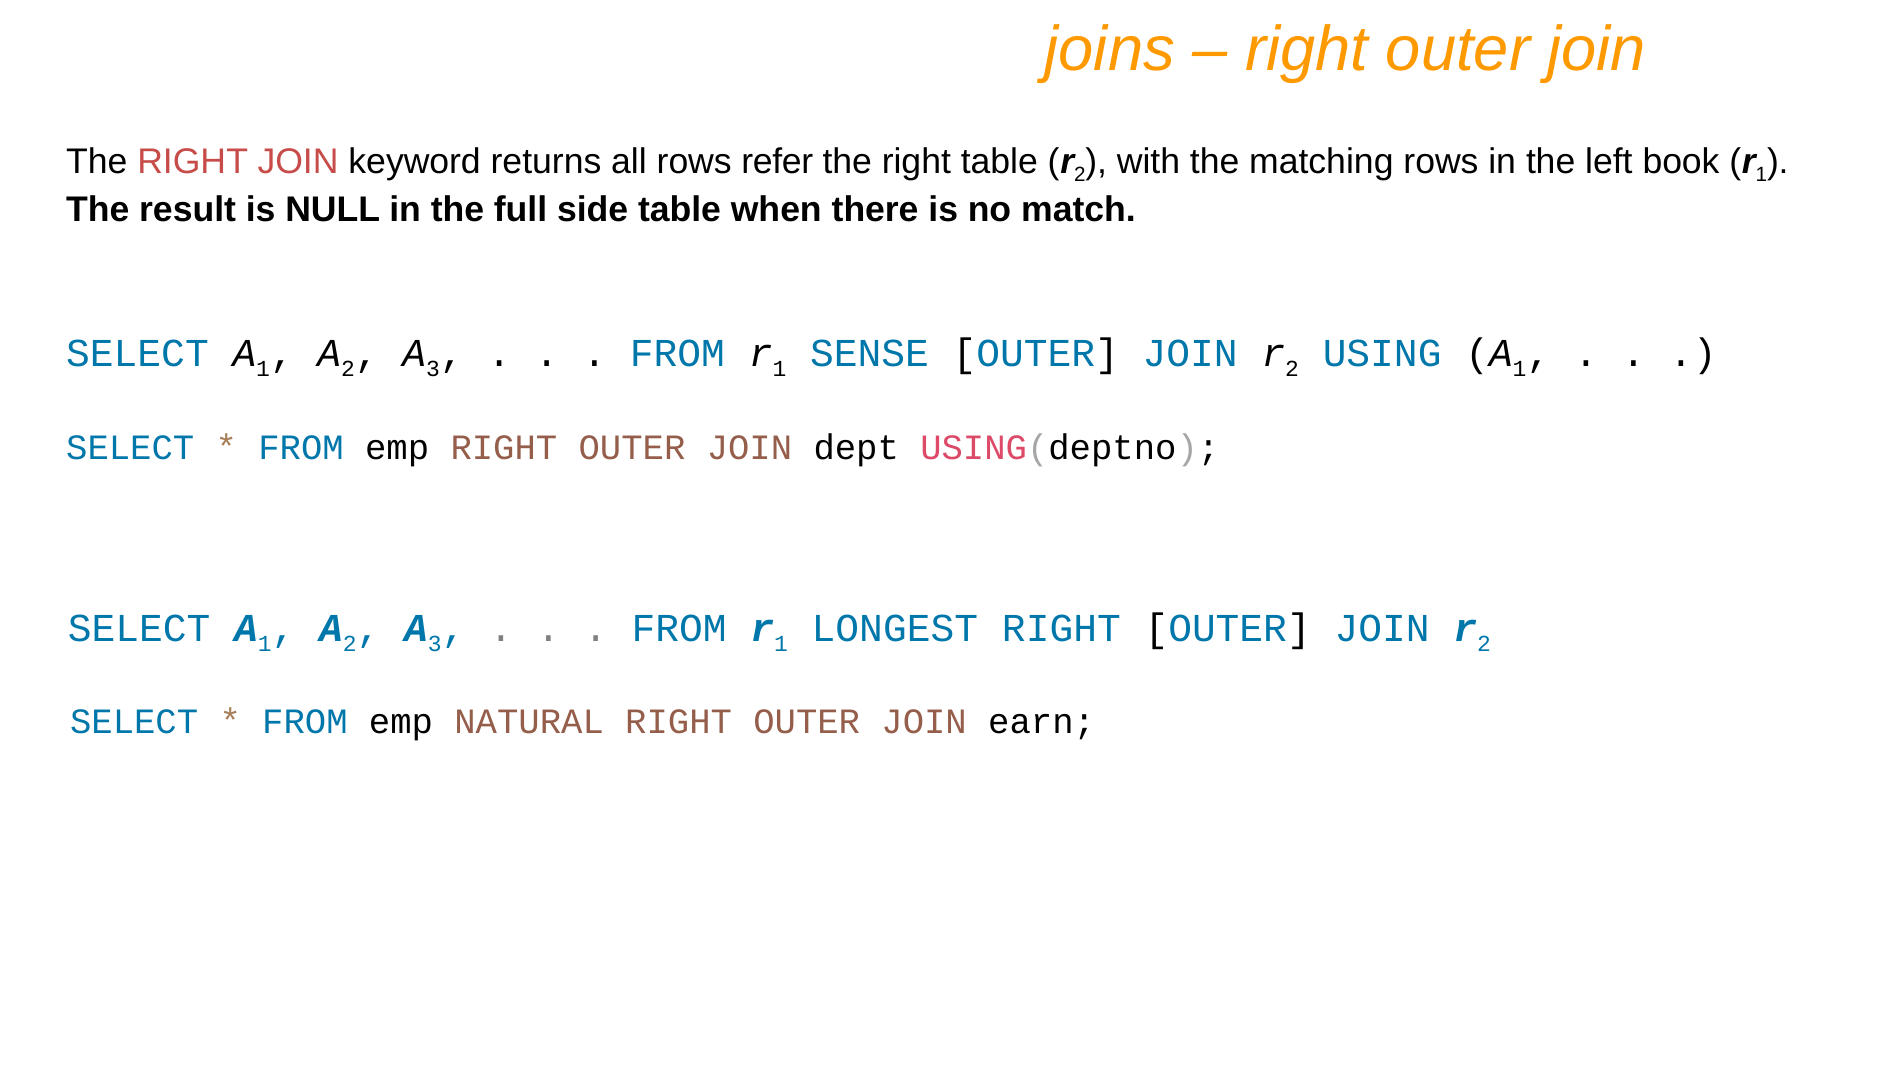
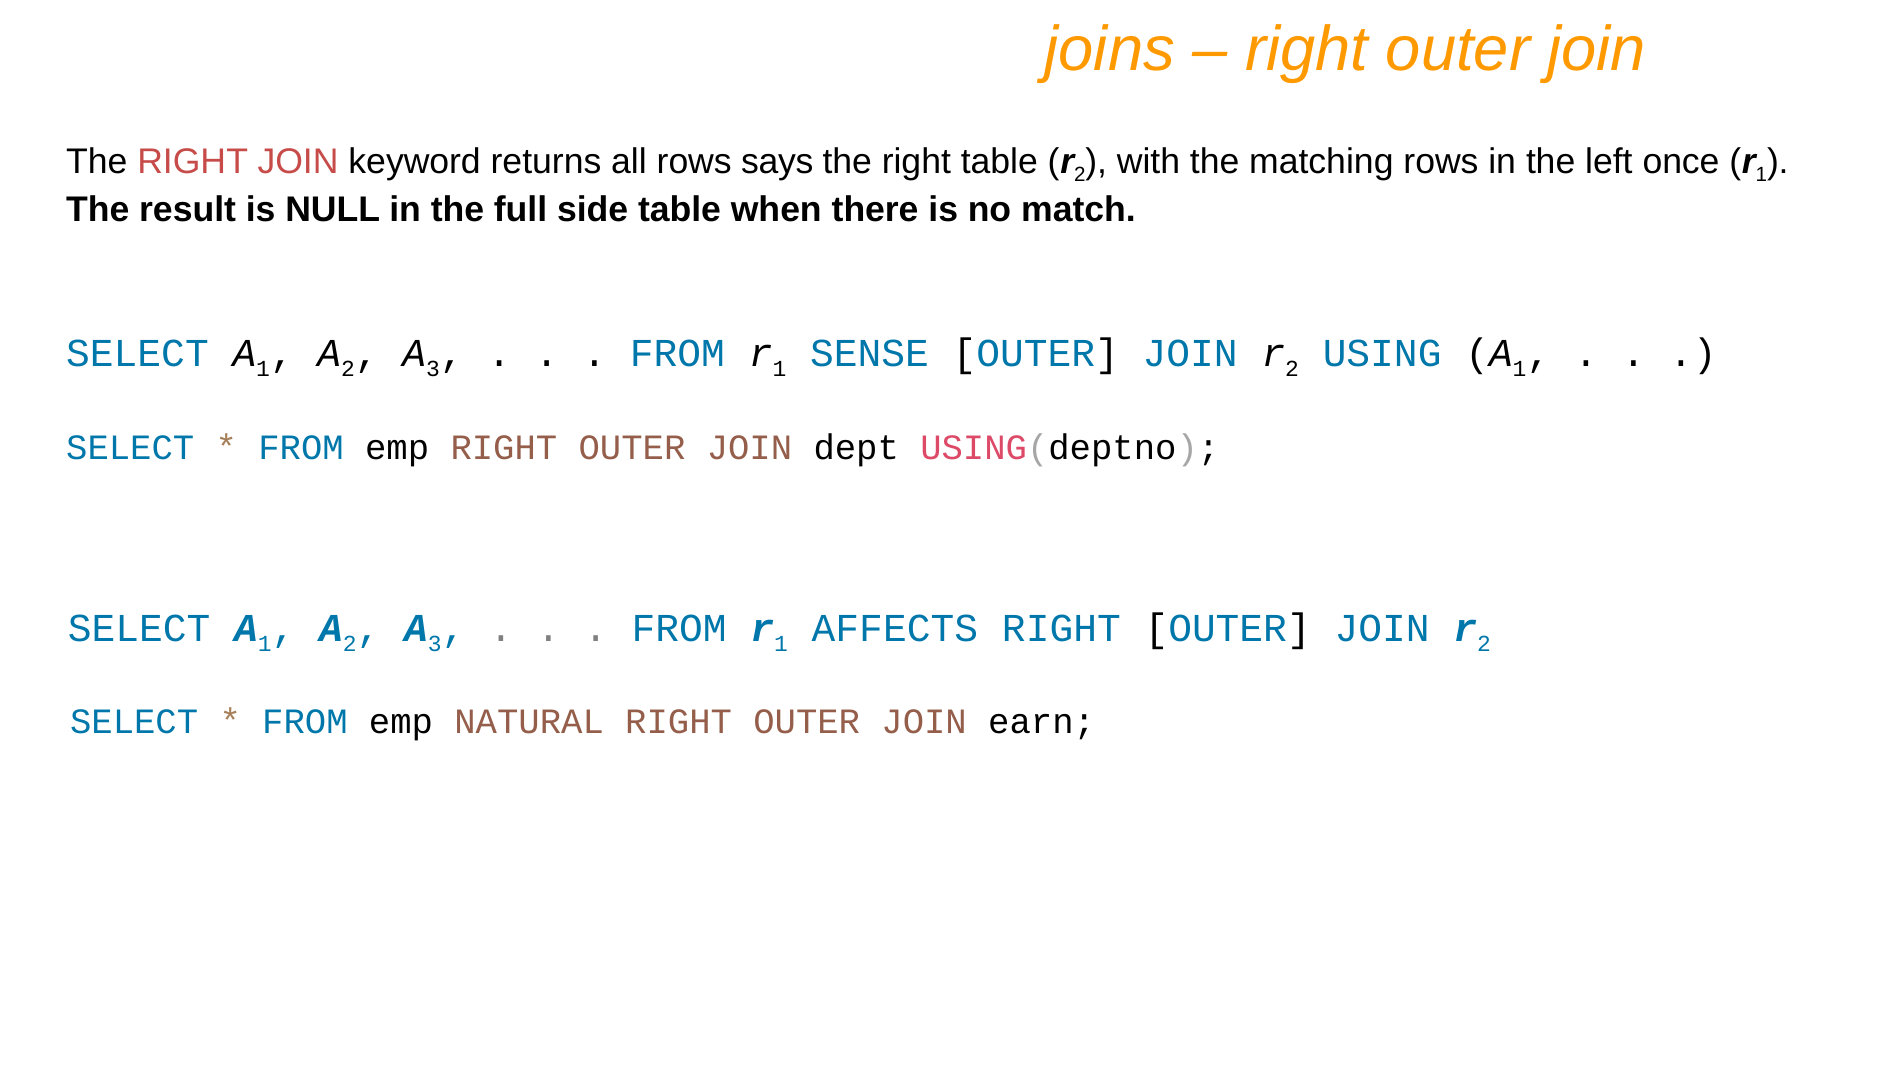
refer: refer -> says (777, 161)
book: book -> once (1681, 161)
LONGEST: LONGEST -> AFFECTS (895, 628)
